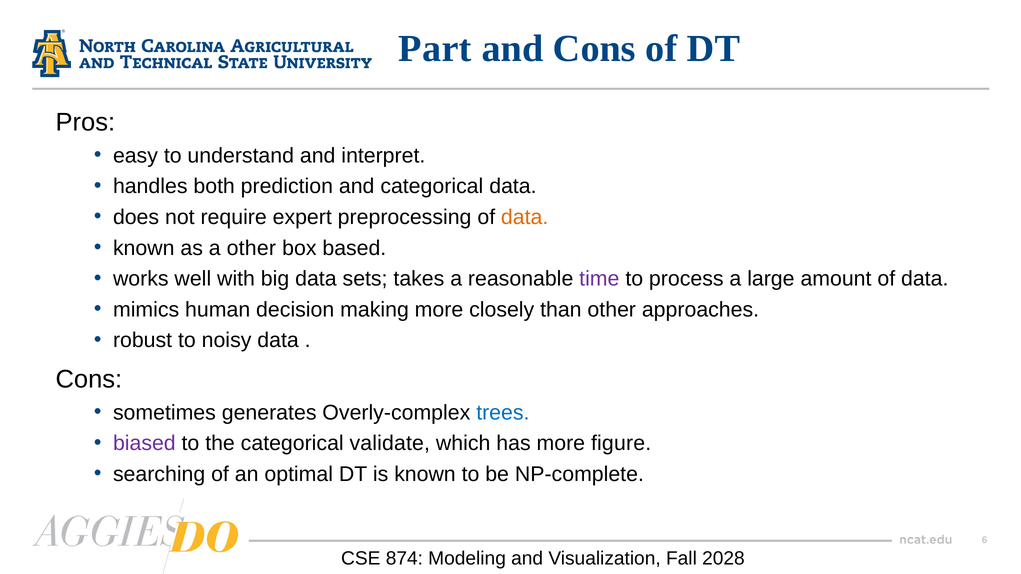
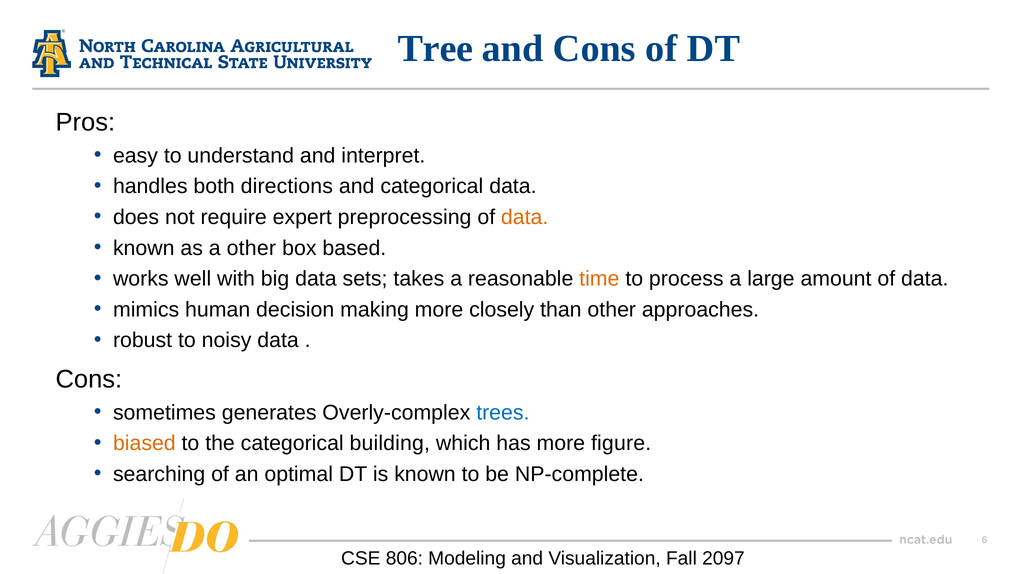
Part: Part -> Tree (435, 49)
prediction: prediction -> directions (287, 186)
time colour: purple -> orange (599, 279)
biased colour: purple -> orange (144, 444)
validate: validate -> building (390, 444)
874: 874 -> 806 (404, 559)
2028: 2028 -> 2097 (723, 559)
